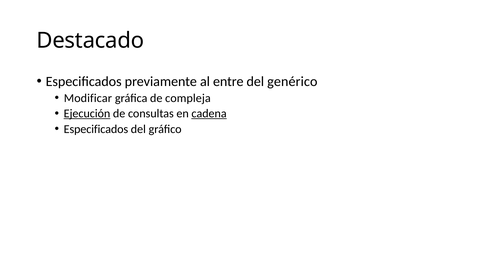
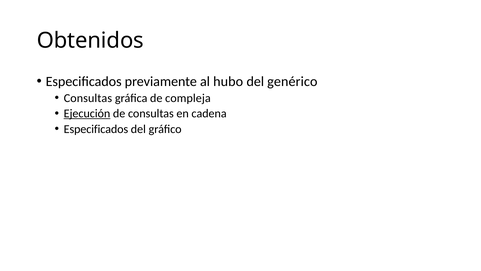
Destacado: Destacado -> Obtenidos (90, 40)
entre: entre -> hubo (228, 81)
Modificar: Modificar -> Consultas (88, 98)
cadena underline: present -> none (209, 113)
